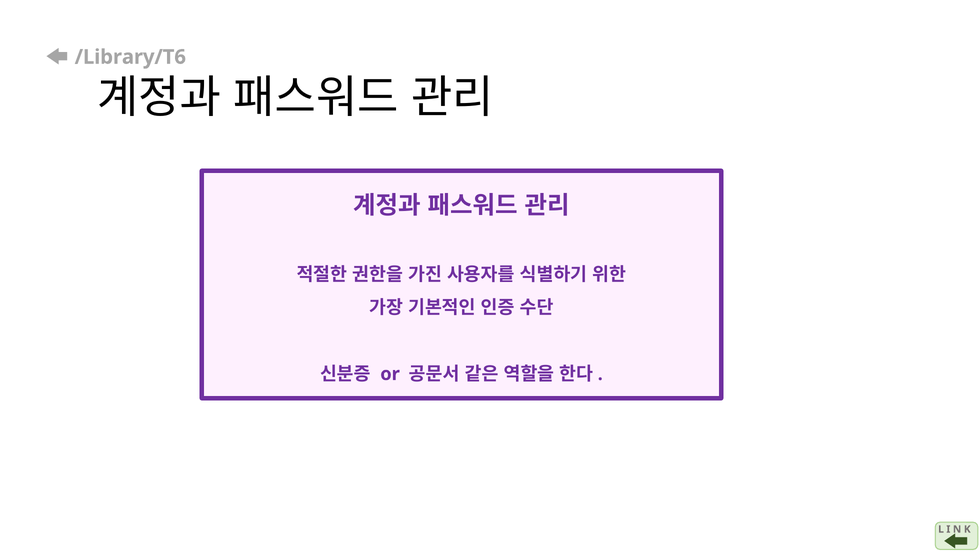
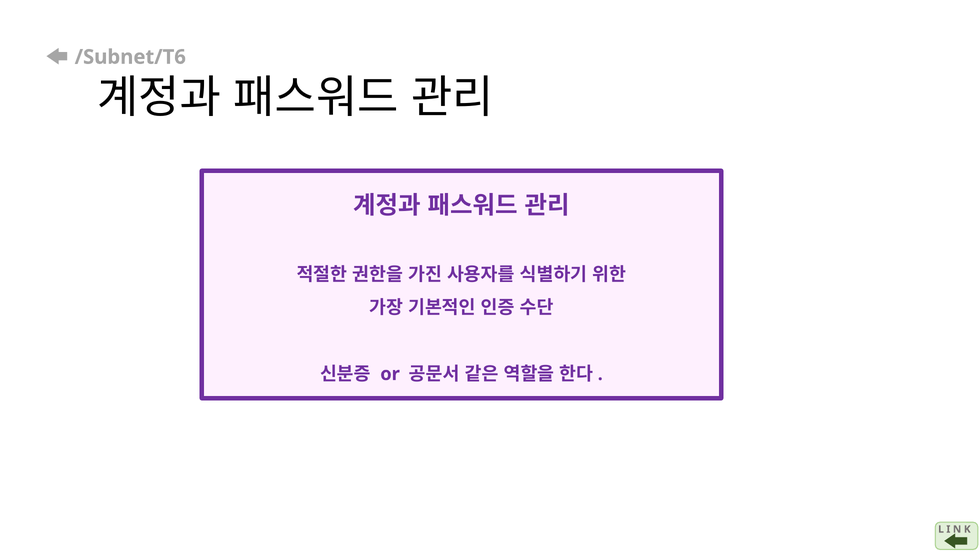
/Library/T6: /Library/T6 -> /Subnet/T6 (130, 57)
